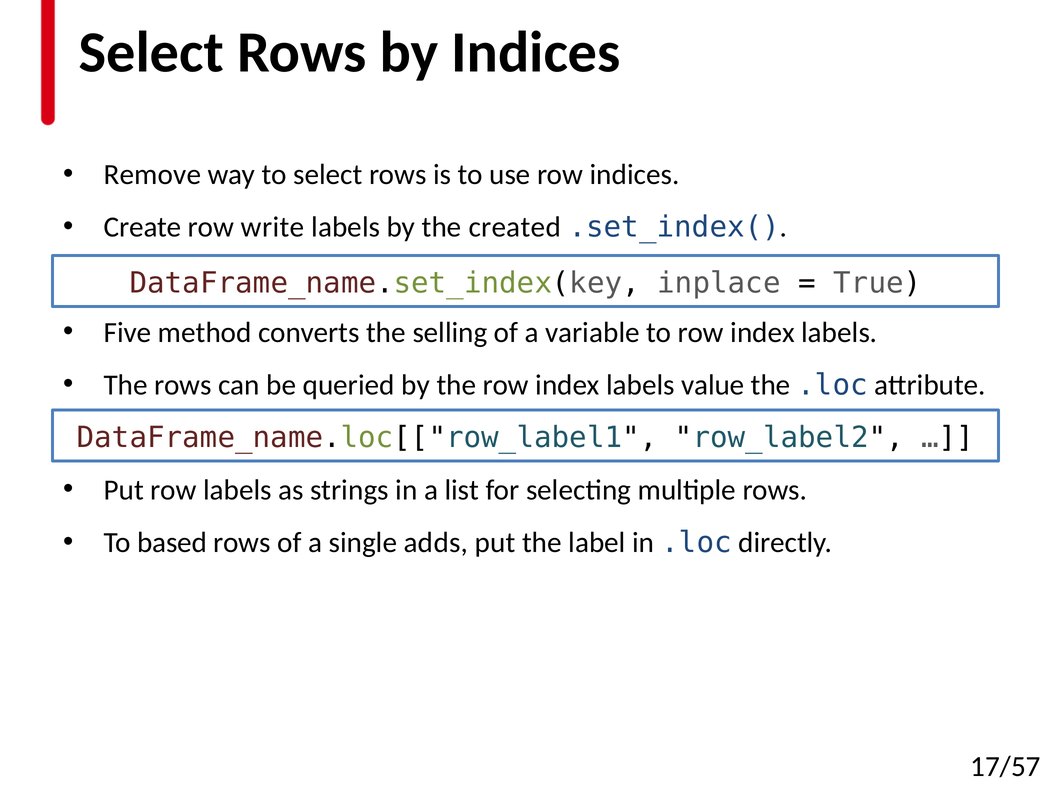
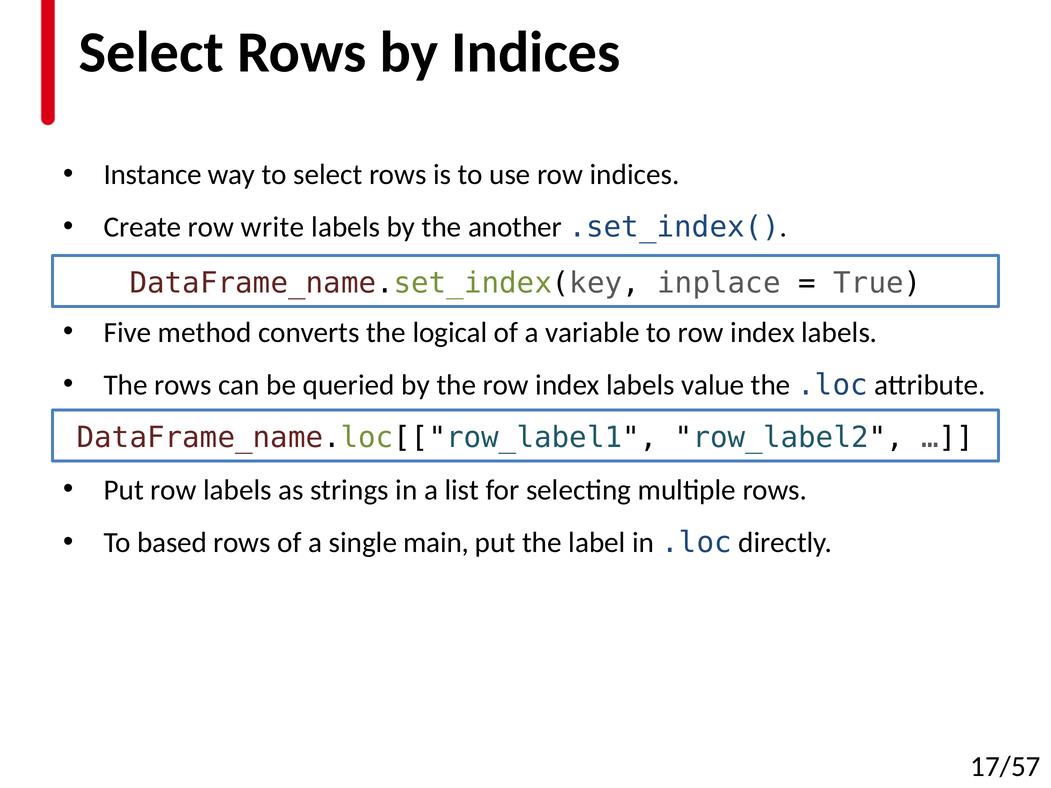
Remove: Remove -> Instance (153, 175)
created: created -> another (515, 227)
selling: selling -> logical (450, 333)
adds: adds -> main (436, 543)
